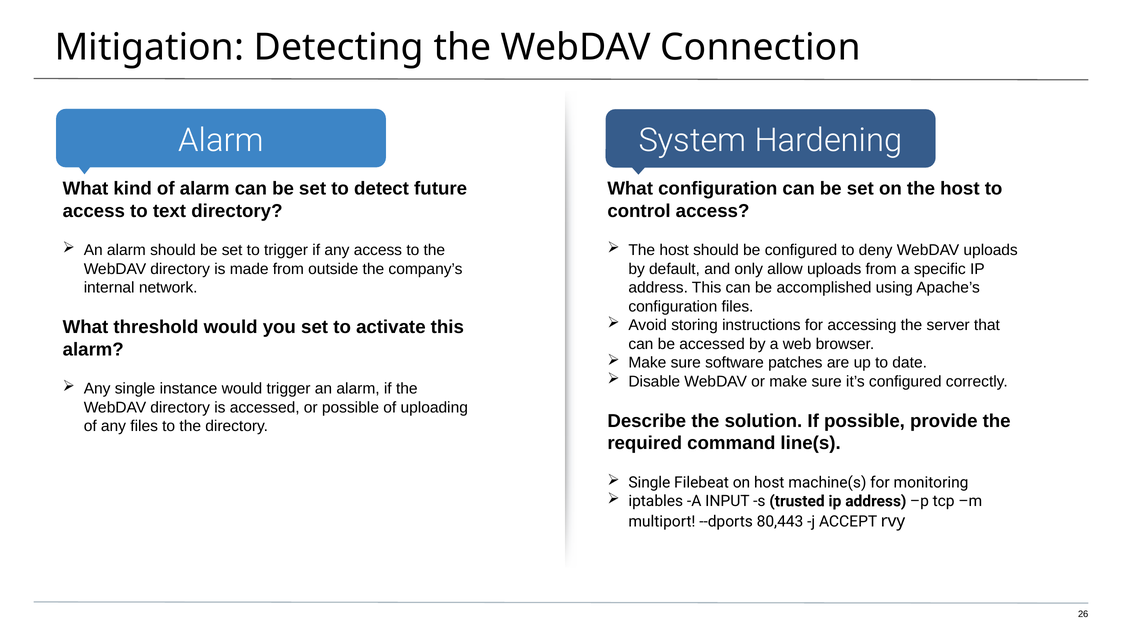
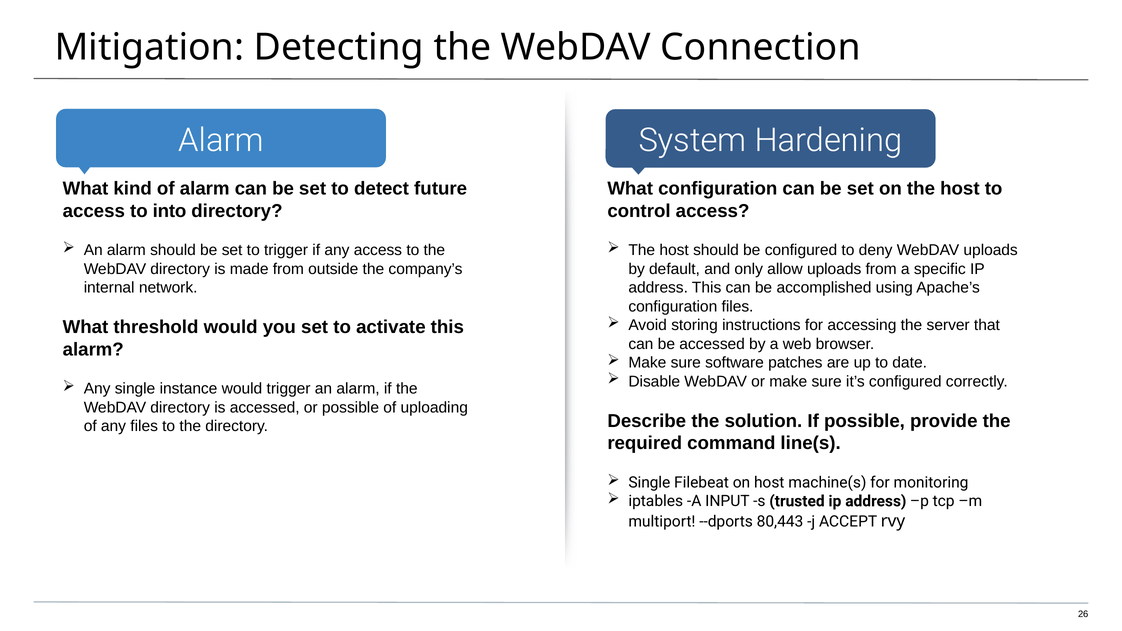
text: text -> into (170, 211)
